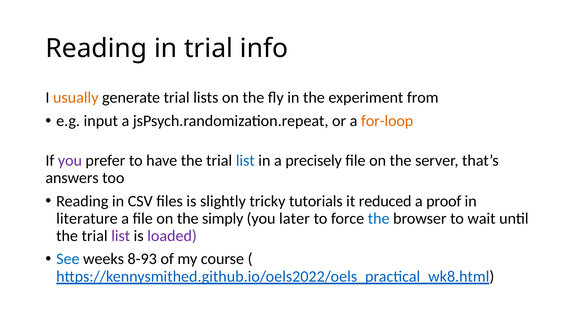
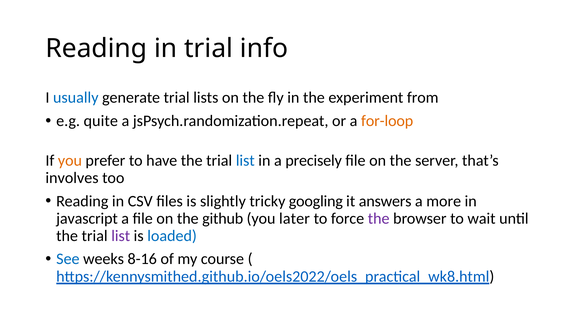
usually colour: orange -> blue (76, 98)
input: input -> quite (101, 121)
you colour: purple -> orange (70, 161)
answers: answers -> involves (72, 178)
tutorials: tutorials -> googling (316, 202)
reduced: reduced -> answers (385, 202)
proof: proof -> more (444, 202)
literature: literature -> javascript (87, 219)
simply: simply -> github (223, 219)
the colour: blue -> purple (379, 219)
loaded colour: purple -> blue (172, 236)
8-93: 8-93 -> 8-16 (142, 259)
